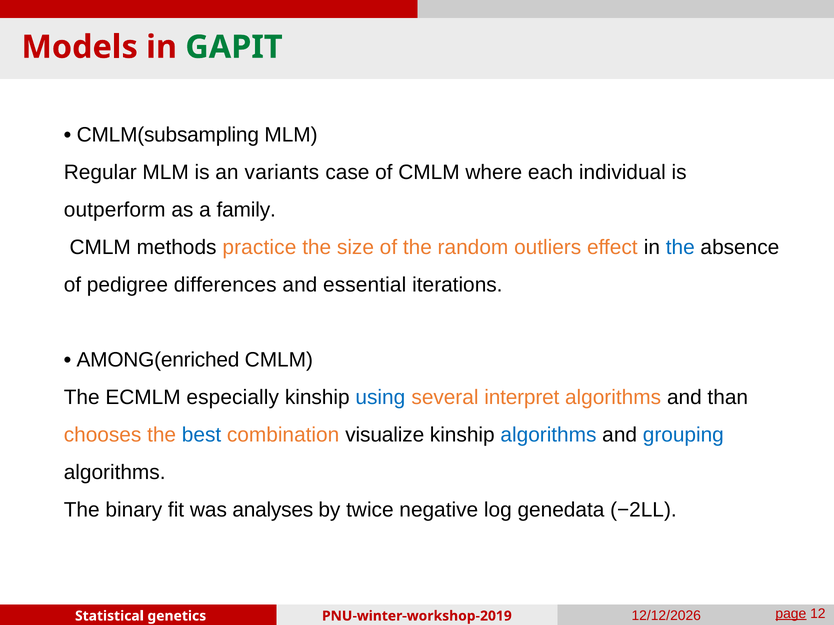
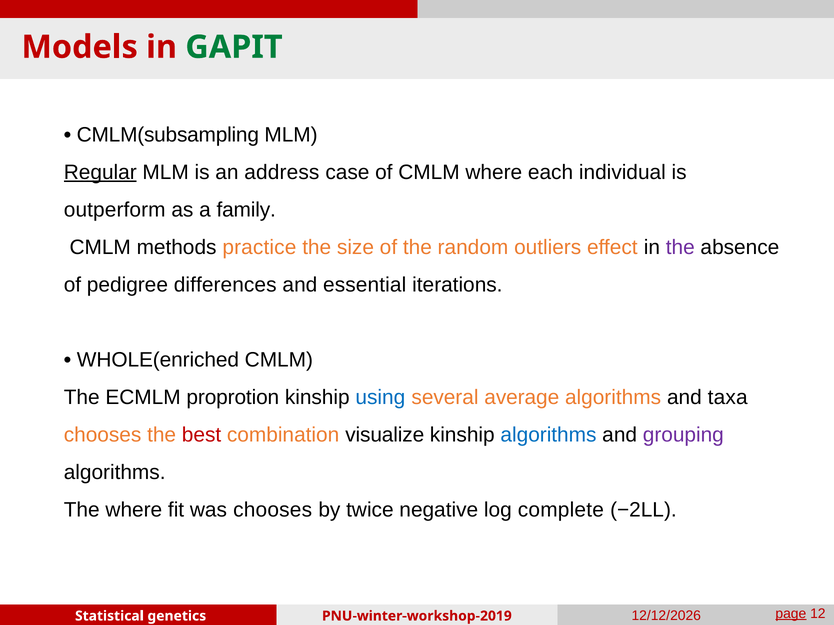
Regular underline: none -> present (100, 172)
variants: variants -> address (282, 172)
the colour: blue -> purple (680, 247)
AMONG(enriched: AMONG(enriched -> WHOLE(enriched (158, 360)
especially: especially -> proprotion (233, 398)
interpret: interpret -> average (522, 398)
than: than -> taxa (728, 398)
best colour: blue -> red (202, 435)
grouping colour: blue -> purple (683, 435)
The binary: binary -> where (134, 510)
was analyses: analyses -> chooses (273, 510)
genedata: genedata -> complete (561, 510)
